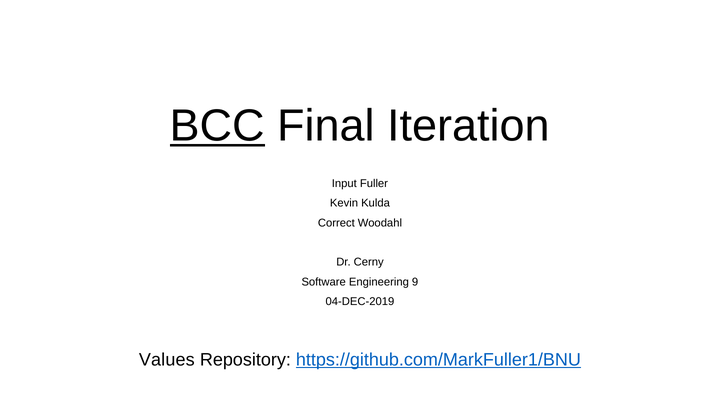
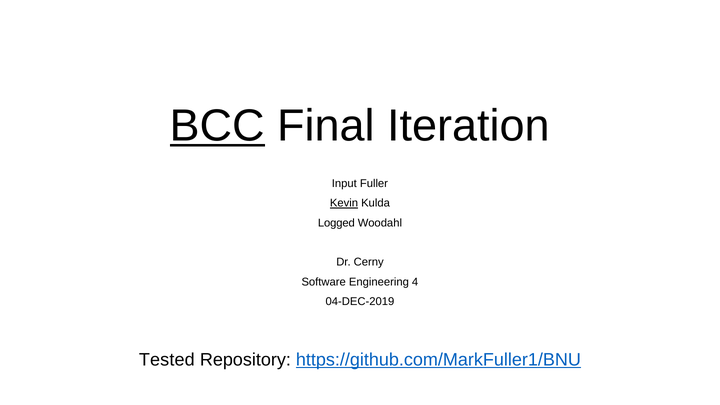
Kevin underline: none -> present (344, 203)
Correct: Correct -> Logged (336, 223)
9: 9 -> 4 (415, 282)
Values: Values -> Tested (167, 360)
